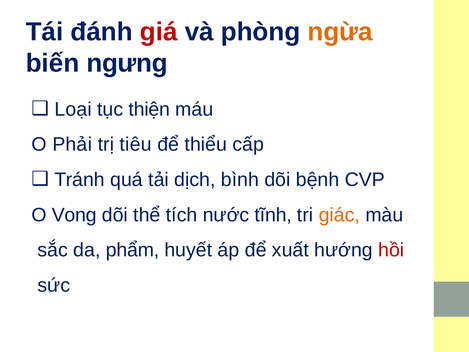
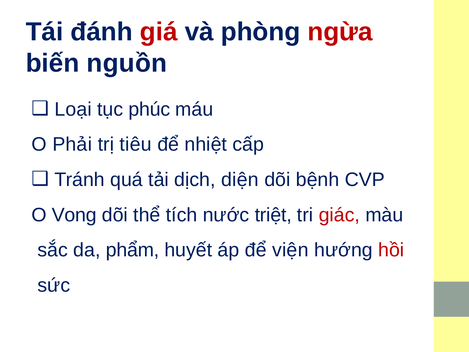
ngừa colour: orange -> red (340, 32)
ngưng: ngưng -> nguồn (127, 63)
thiện: thiện -> phúc (149, 109)
thiểu: thiểu -> nhiệt (206, 144)
bình: bình -> diện (240, 180)
tĩnh: tĩnh -> triệt (273, 215)
giác colour: orange -> red (339, 215)
xuất: xuất -> viện (290, 250)
